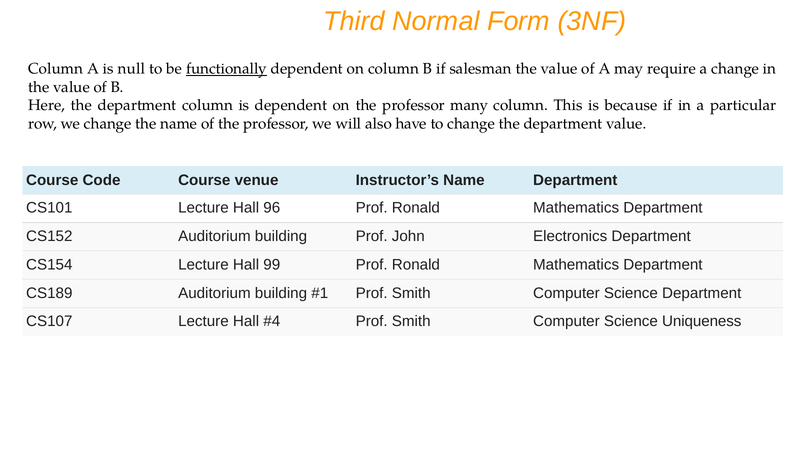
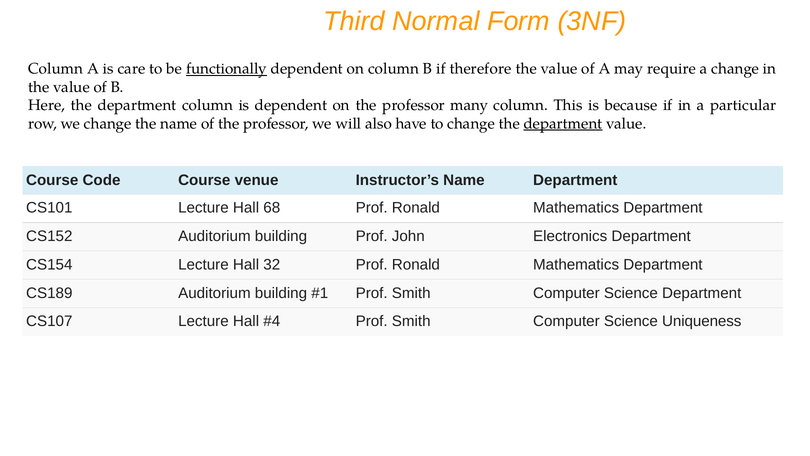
null: null -> care (132, 69)
salesman: salesman -> therefore (481, 69)
department underline: none -> present (563, 123)
96: 96 -> 68 (272, 208)
99: 99 -> 32 (272, 264)
